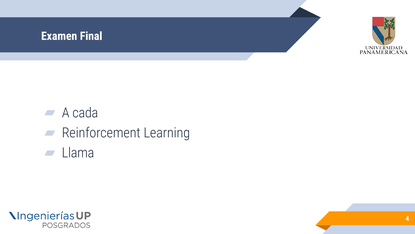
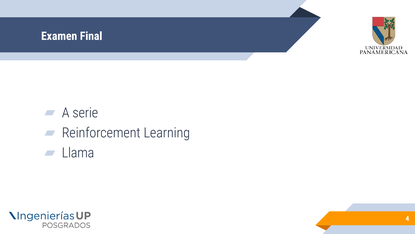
cada: cada -> serie (85, 113)
